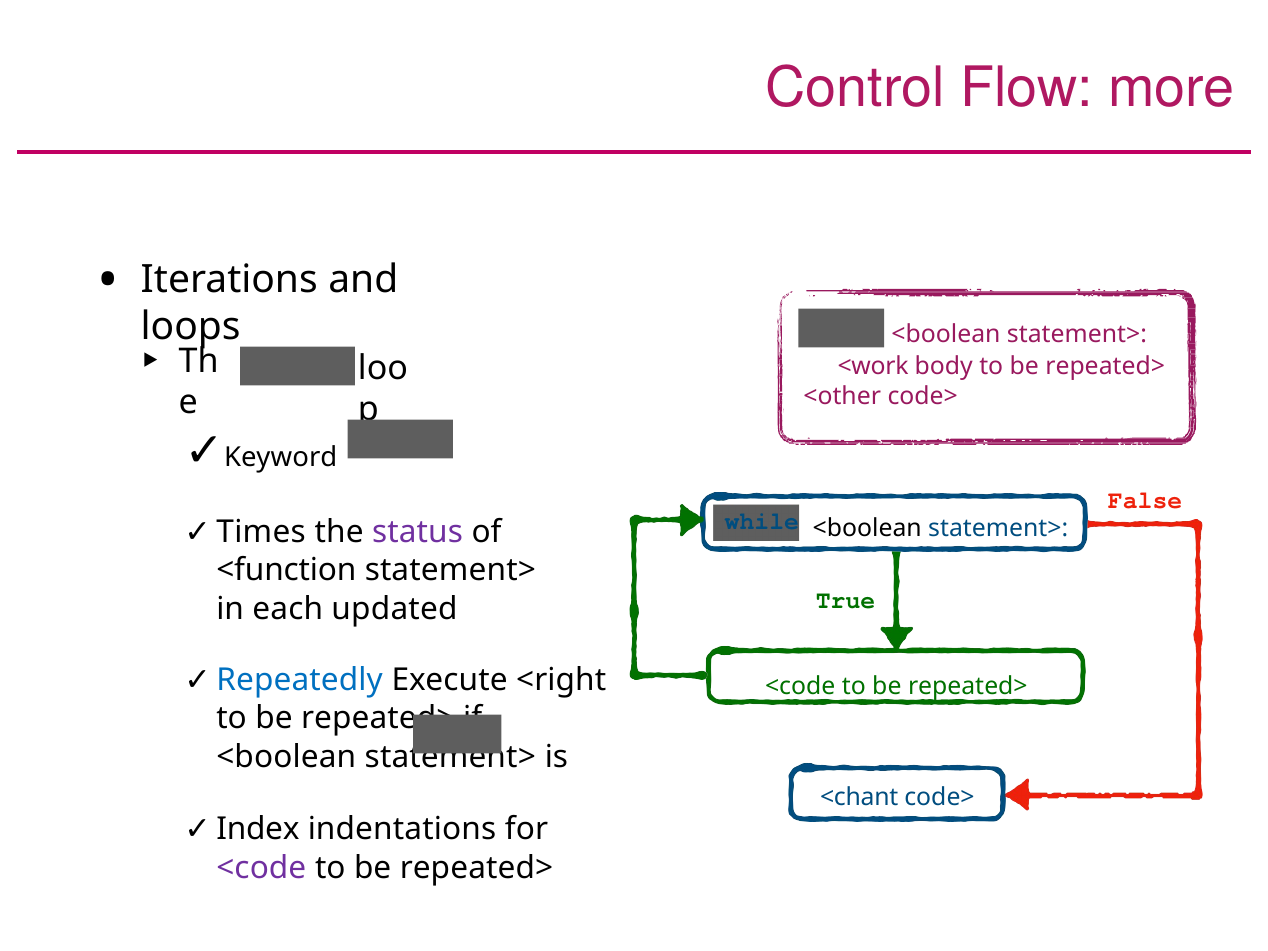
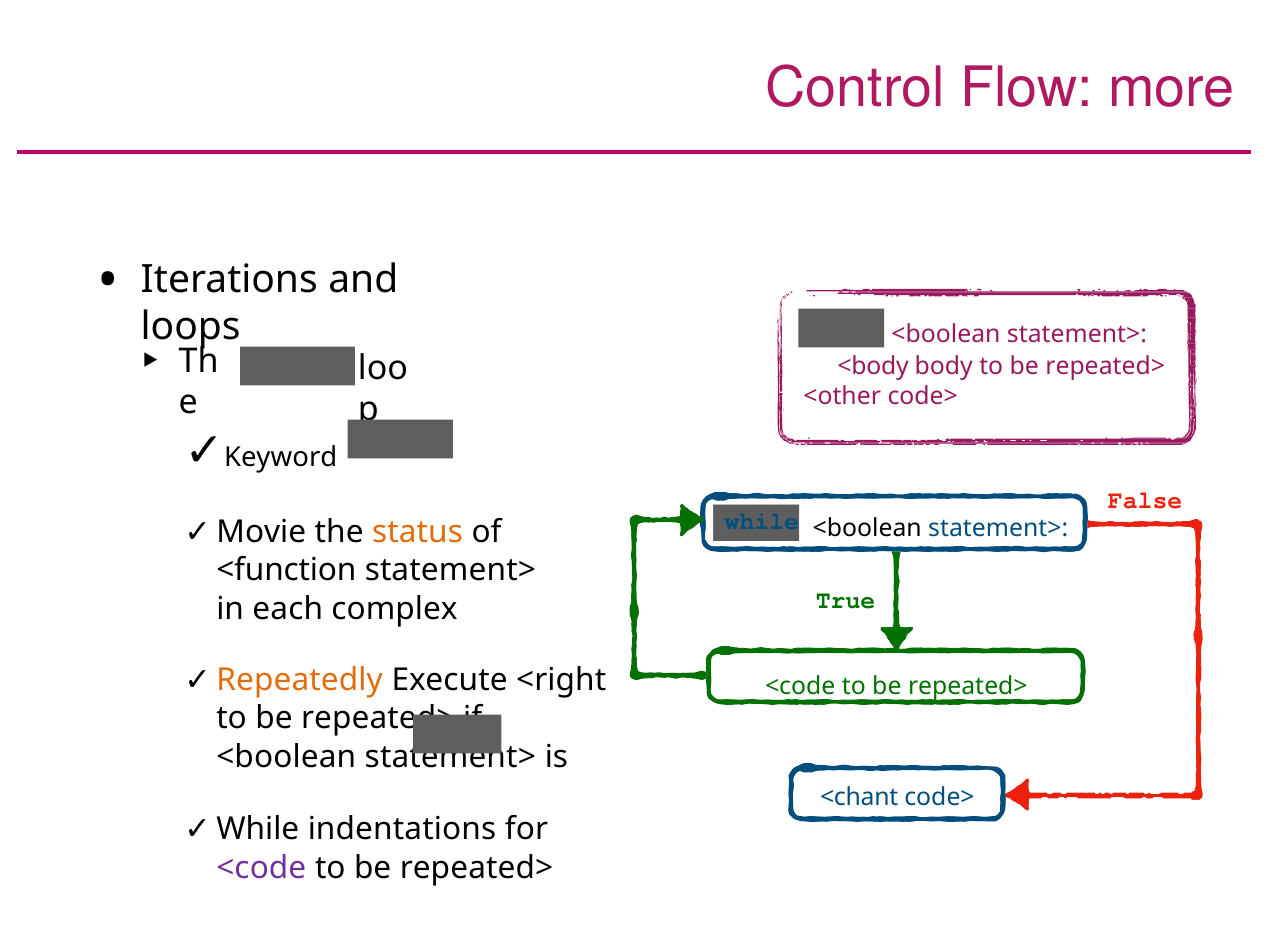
<work: <work -> <body (873, 366)
Times: Times -> Movie (261, 532)
status colour: purple -> orange (418, 532)
updated: updated -> complex (395, 609)
Repeatedly colour: blue -> orange (300, 680)
Index: Index -> While (258, 829)
